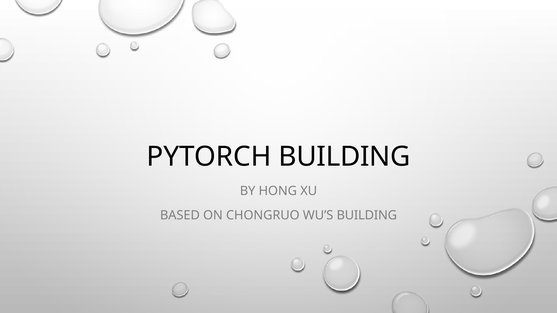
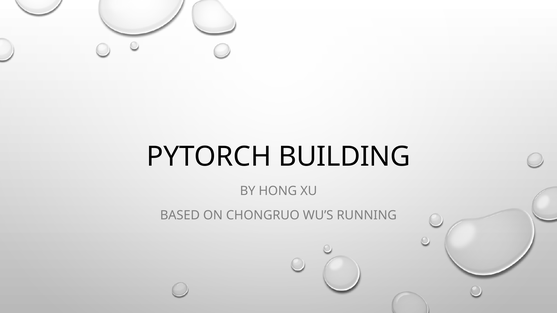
WU’S BUILDING: BUILDING -> RUNNING (367, 215)
